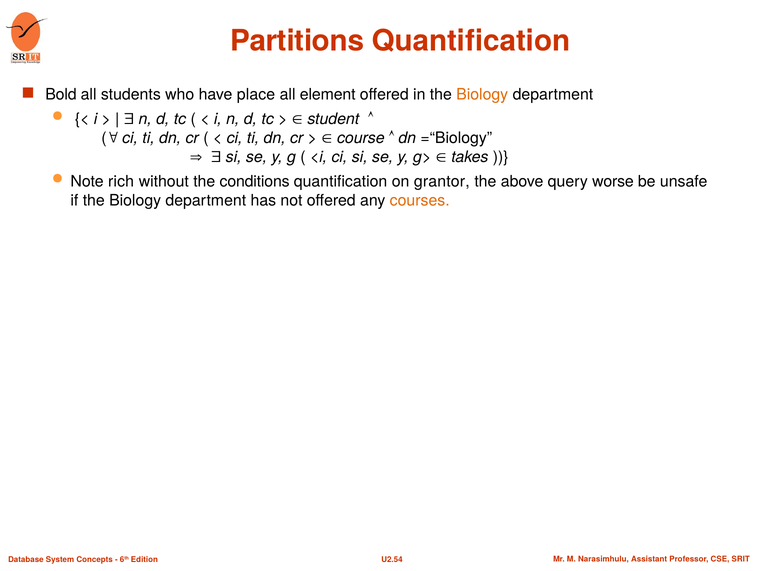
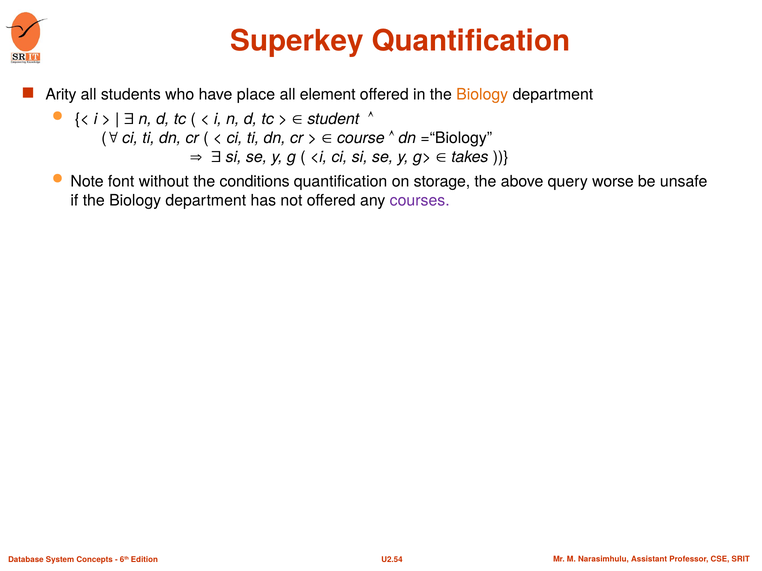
Partitions: Partitions -> Superkey (297, 41)
Bold: Bold -> Arity (61, 94)
rich: rich -> font (121, 182)
grantor: grantor -> storage (442, 182)
courses colour: orange -> purple (420, 201)
